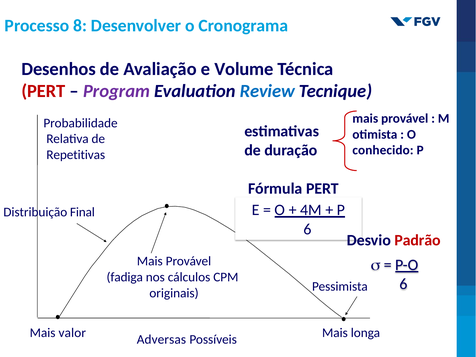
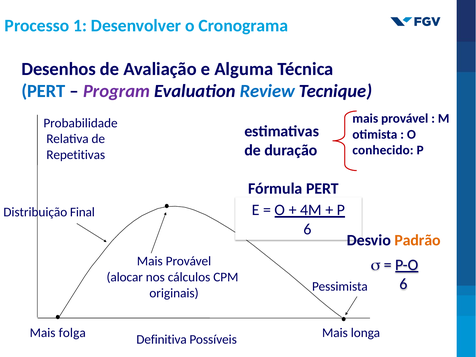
8: 8 -> 1 (80, 26)
Volume: Volume -> Alguma (244, 69)
PERT colour: red -> blue (43, 91)
Padrão colour: red -> orange (418, 240)
fadiga: fadiga -> alocar (125, 277)
valor: valor -> folga (72, 333)
Adversas: Adversas -> Definitiva (162, 339)
